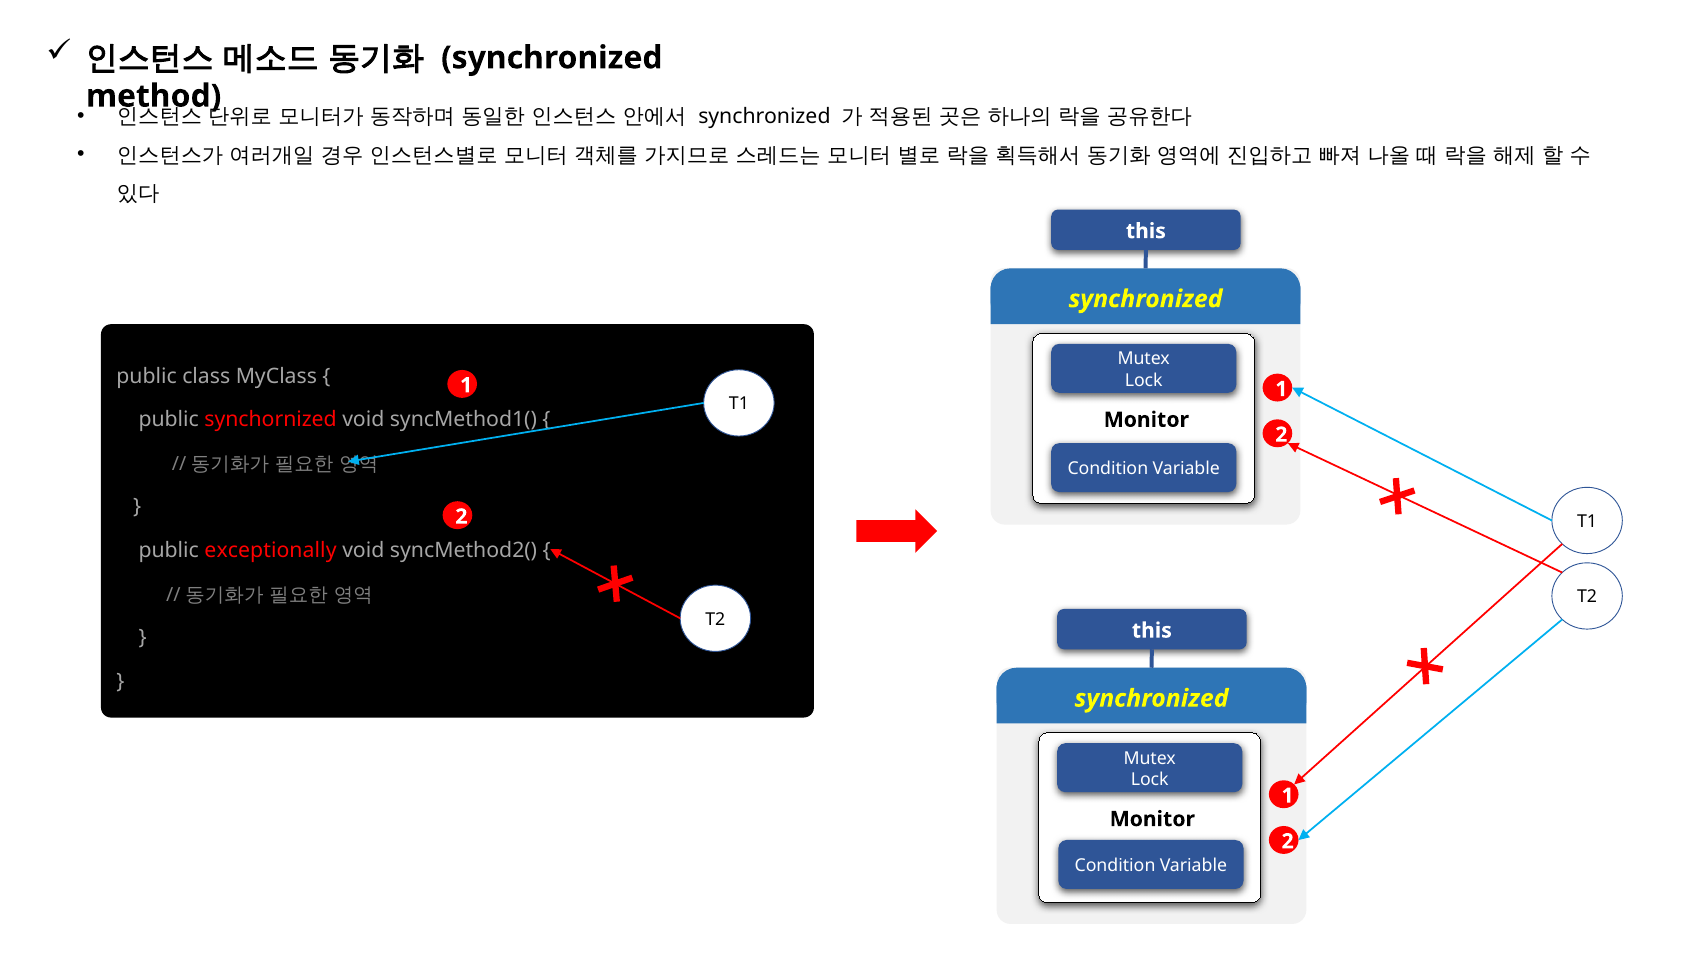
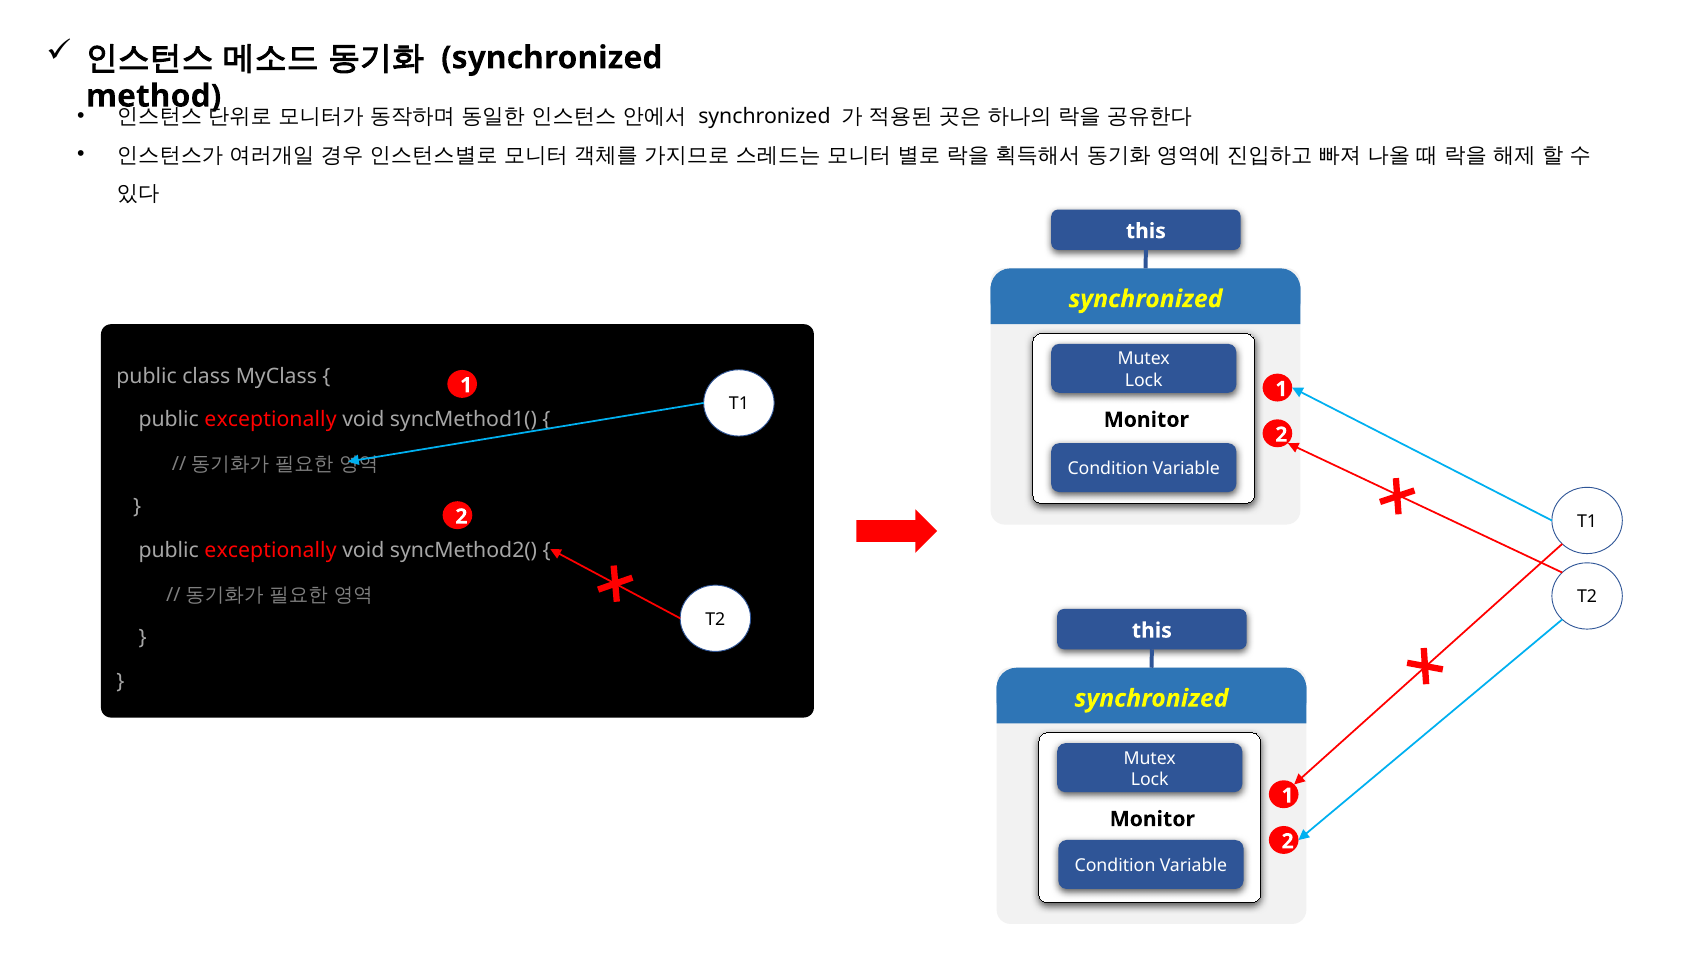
synchornized: synchornized -> exceptionally (271, 420)
